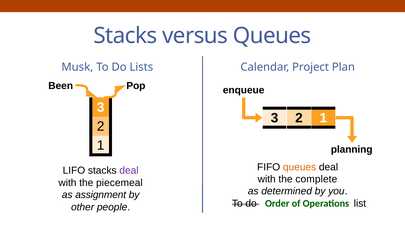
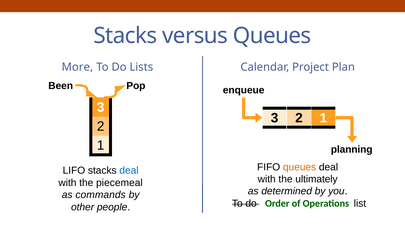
Musk: Musk -> More (77, 67)
deal colour: purple -> blue (129, 171)
complete: complete -> ultimately (316, 179)
assignment: assignment -> commands (101, 195)
